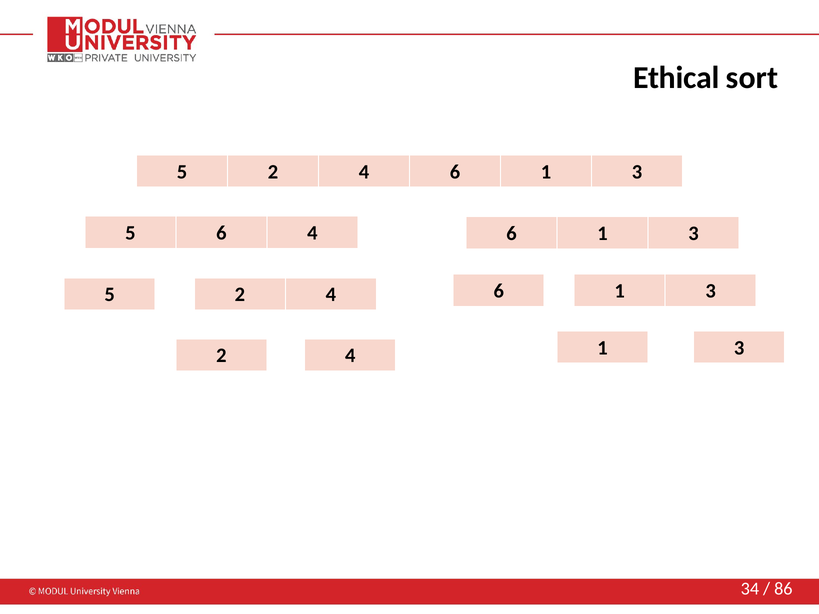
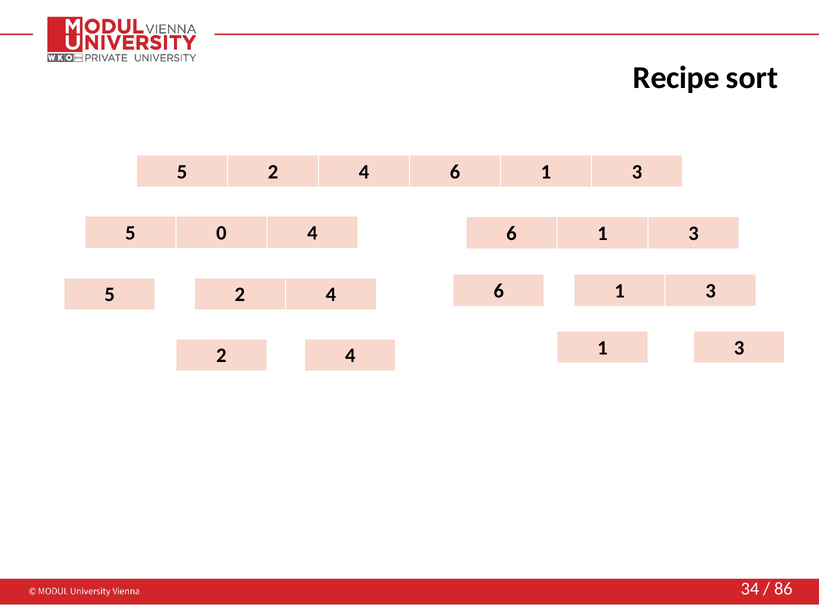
Ethical: Ethical -> Recipe (676, 78)
5 6: 6 -> 0 (221, 233)
